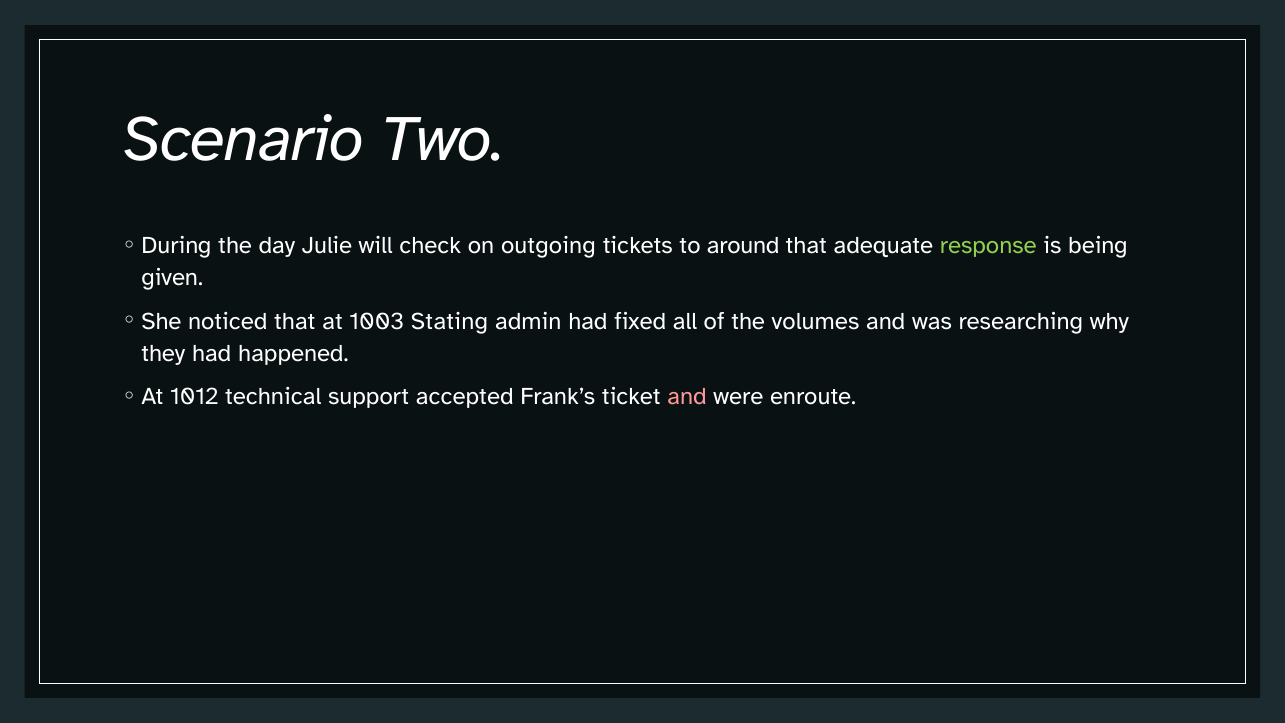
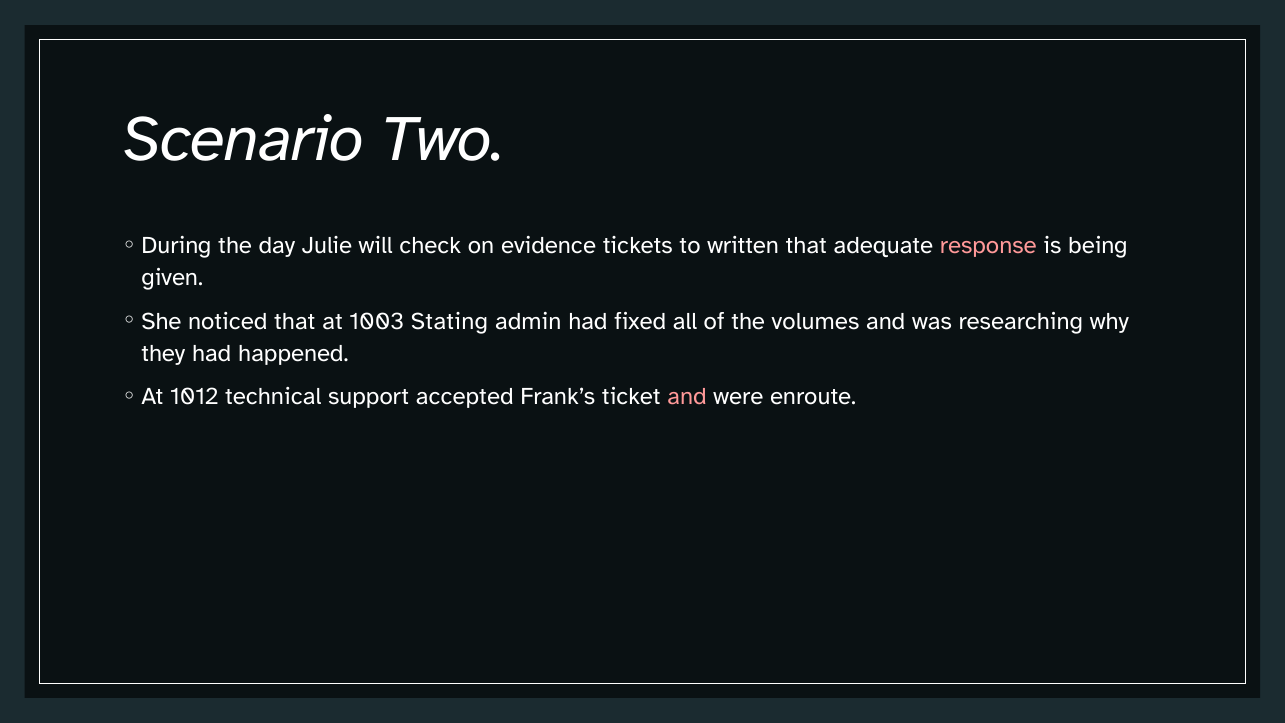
outgoing: outgoing -> evidence (549, 246)
around: around -> written (743, 246)
response colour: light green -> pink (988, 246)
